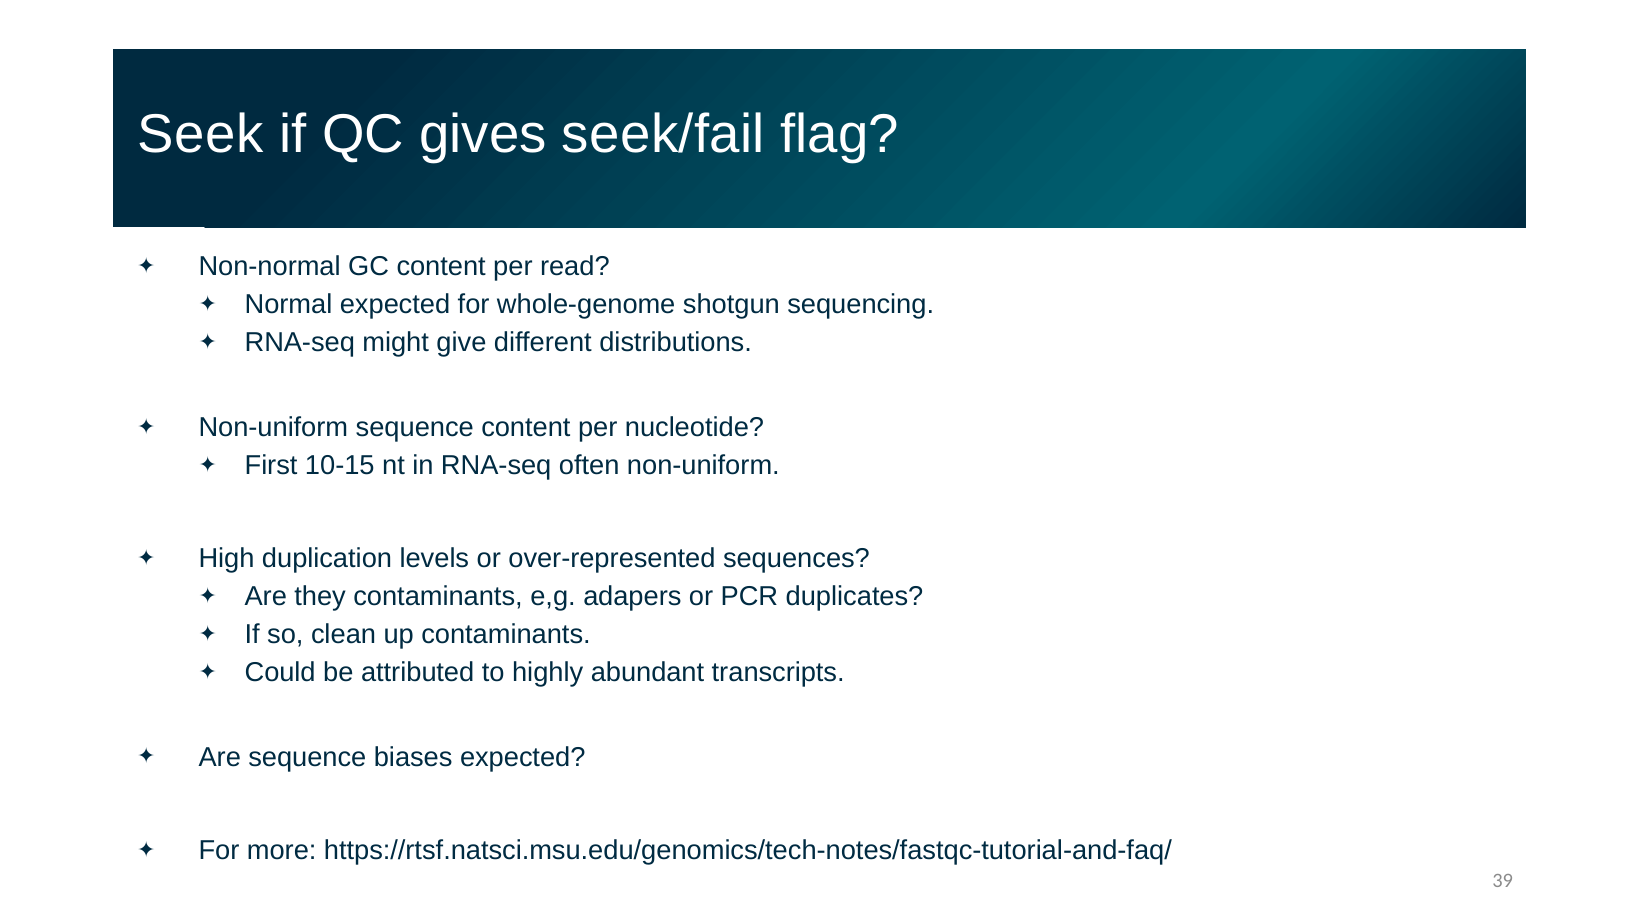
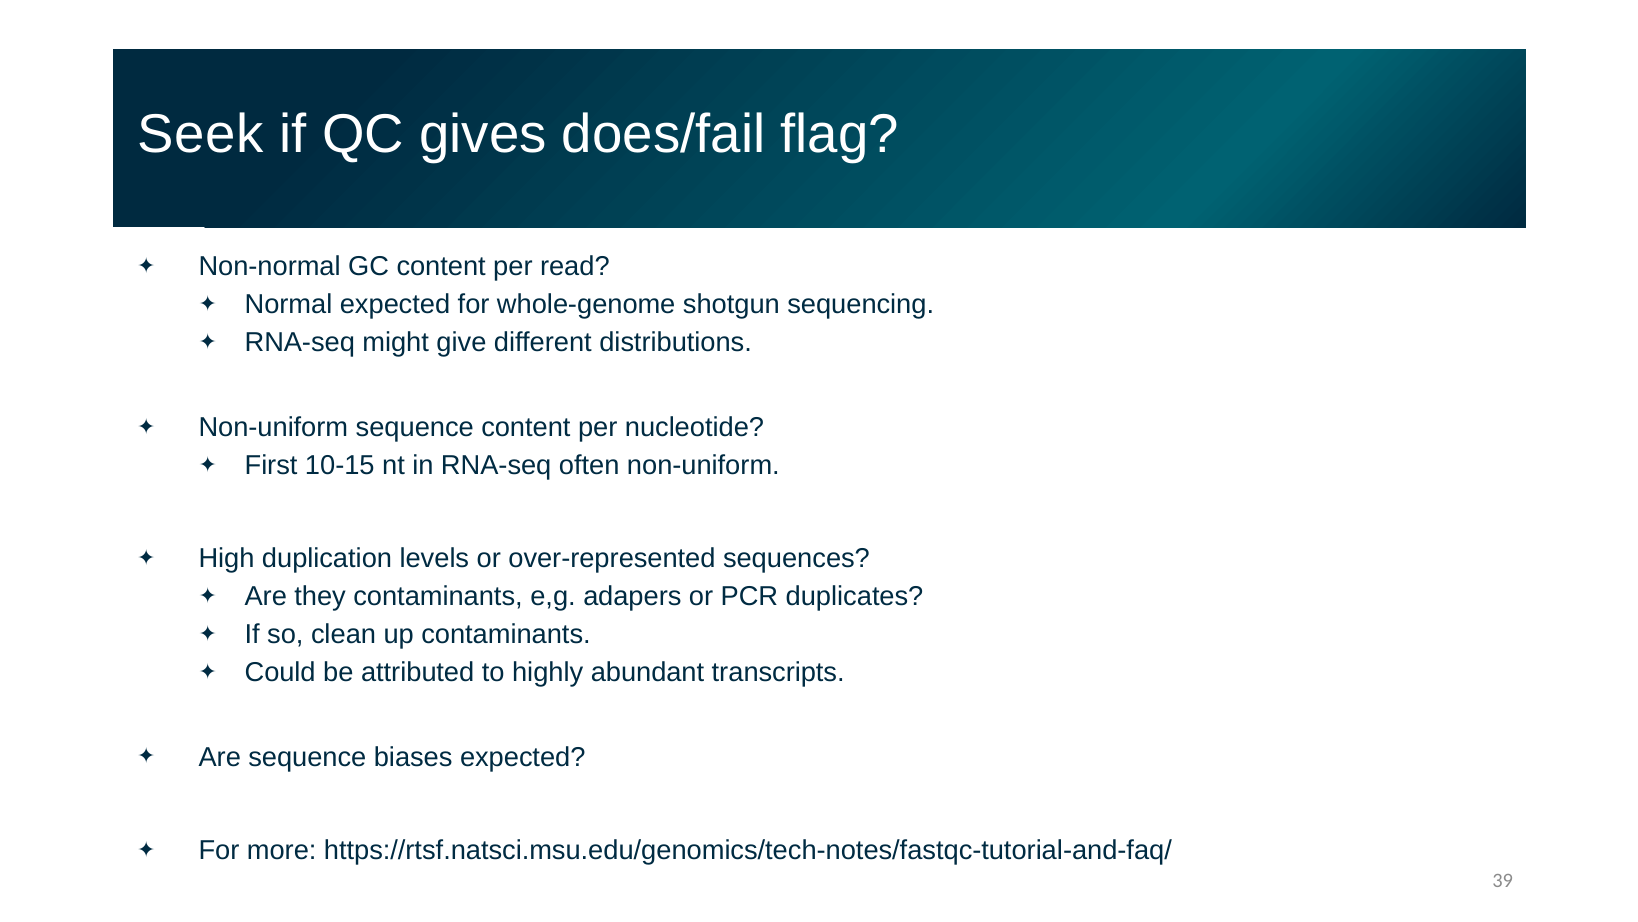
seek/fail: seek/fail -> does/fail (664, 135)
